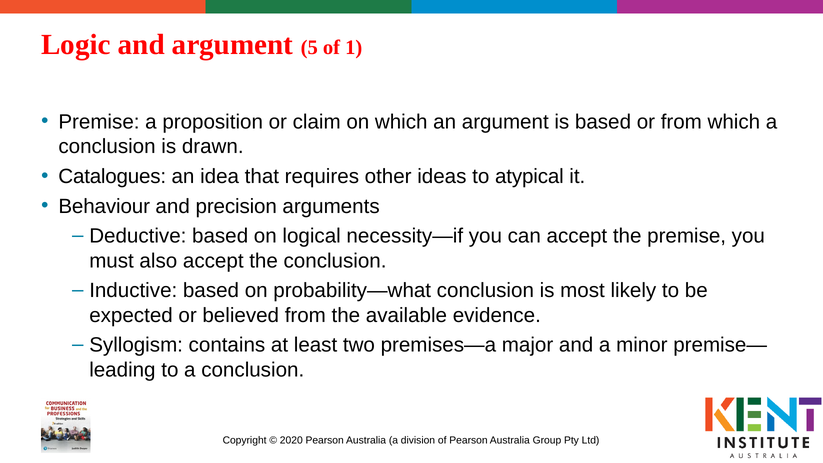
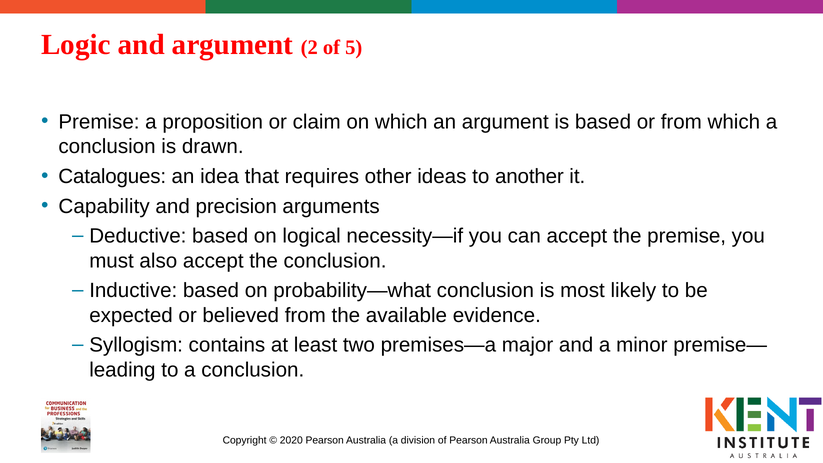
5: 5 -> 2 (309, 47)
1: 1 -> 5 (354, 47)
atypical: atypical -> another (529, 176)
Behaviour: Behaviour -> Capability (104, 206)
